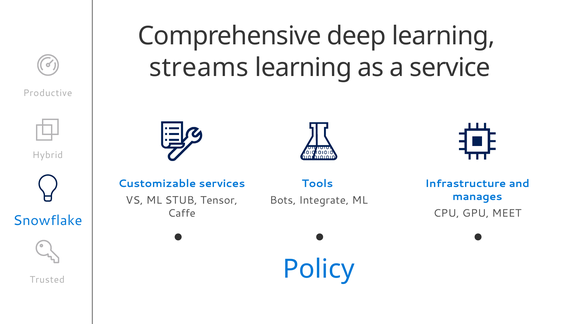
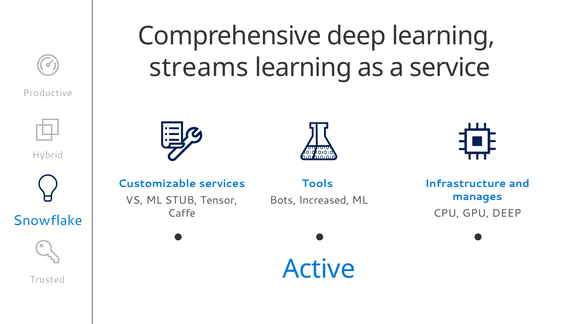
Integrate: Integrate -> Increased (324, 200)
GPU MEET: MEET -> DEEP (507, 213)
Policy: Policy -> Active (319, 269)
